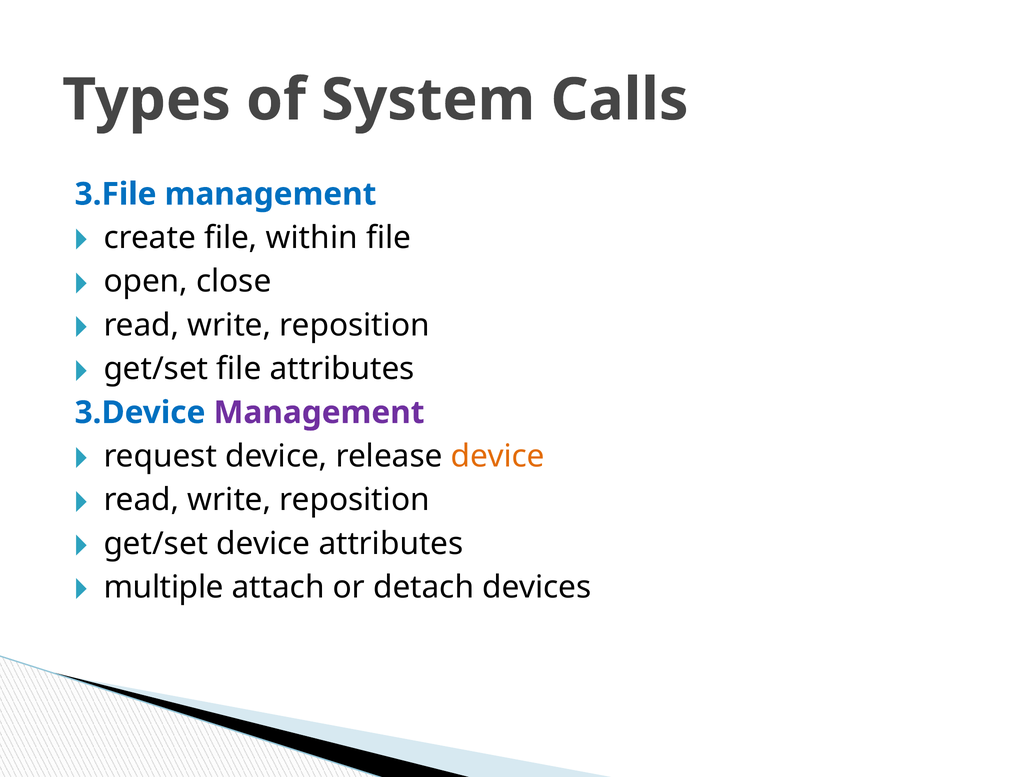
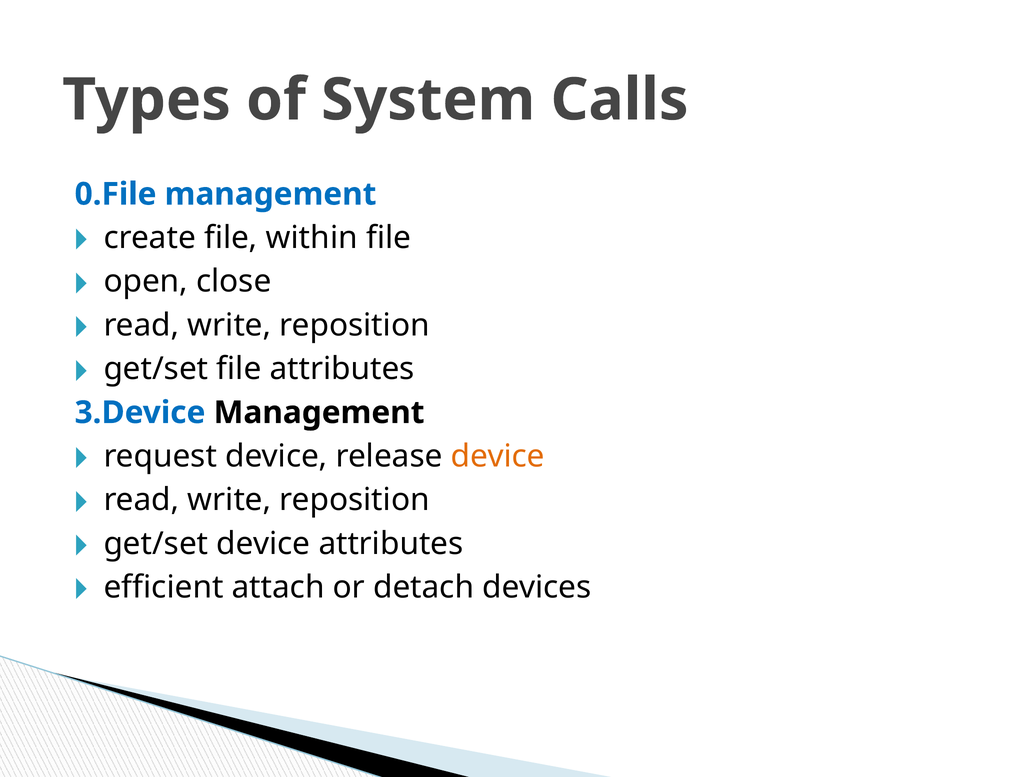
3.File: 3.File -> 0.File (116, 194)
Management colour: purple -> black (319, 413)
multiple: multiple -> efficient (164, 587)
